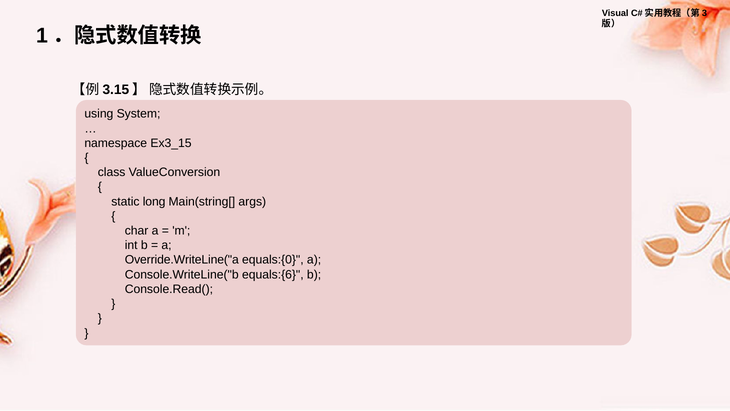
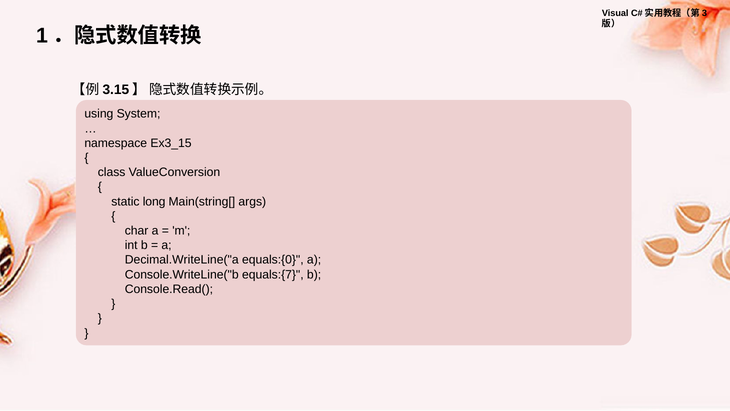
Override.WriteLine("a: Override.WriteLine("a -> Decimal.WriteLine("a (182, 260)
equals:{6: equals:{6 -> equals:{7 (273, 274)
